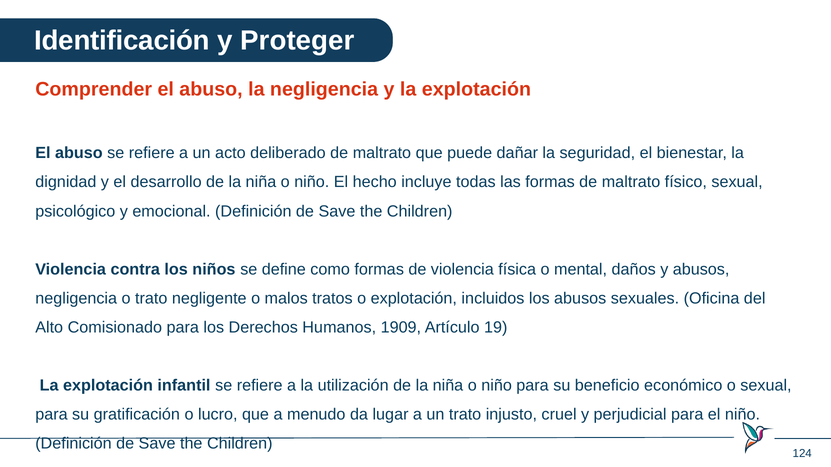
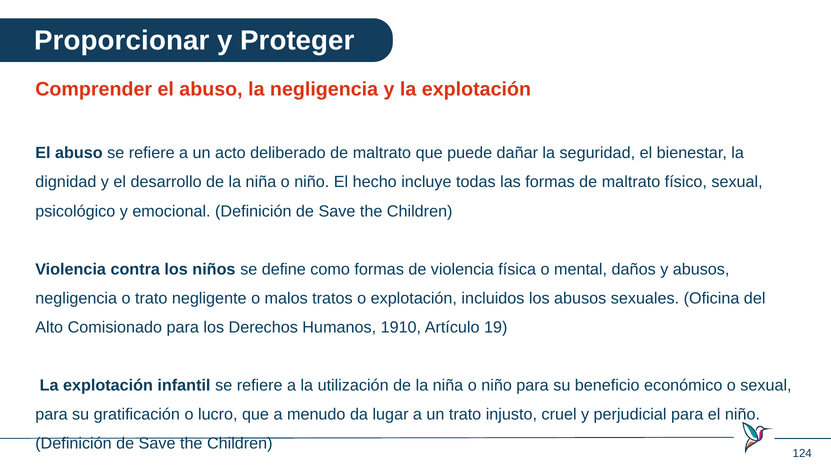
Identificación: Identificación -> Proporcionar (122, 41)
1909: 1909 -> 1910 (401, 328)
